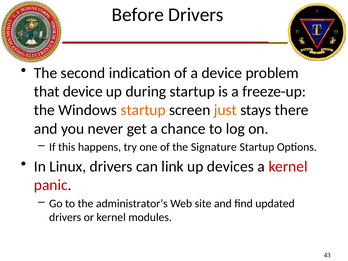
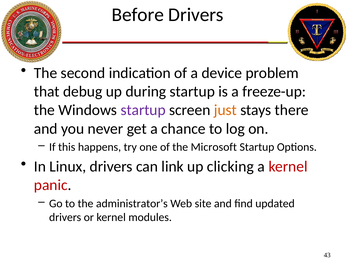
that device: device -> debug (83, 92)
startup colour: orange -> purple (143, 110)
Signature: Signature -> Microsoft (214, 147)
devices: devices -> clicking (230, 167)
